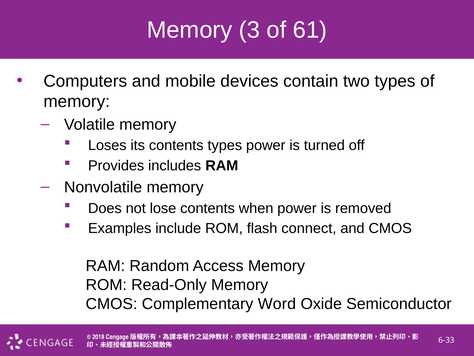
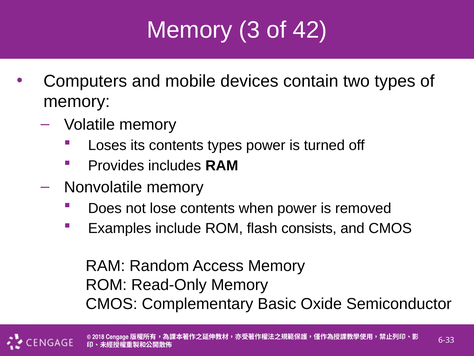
61: 61 -> 42 (310, 30)
connect: connect -> consists (309, 228)
Word: Word -> Basic (277, 304)
